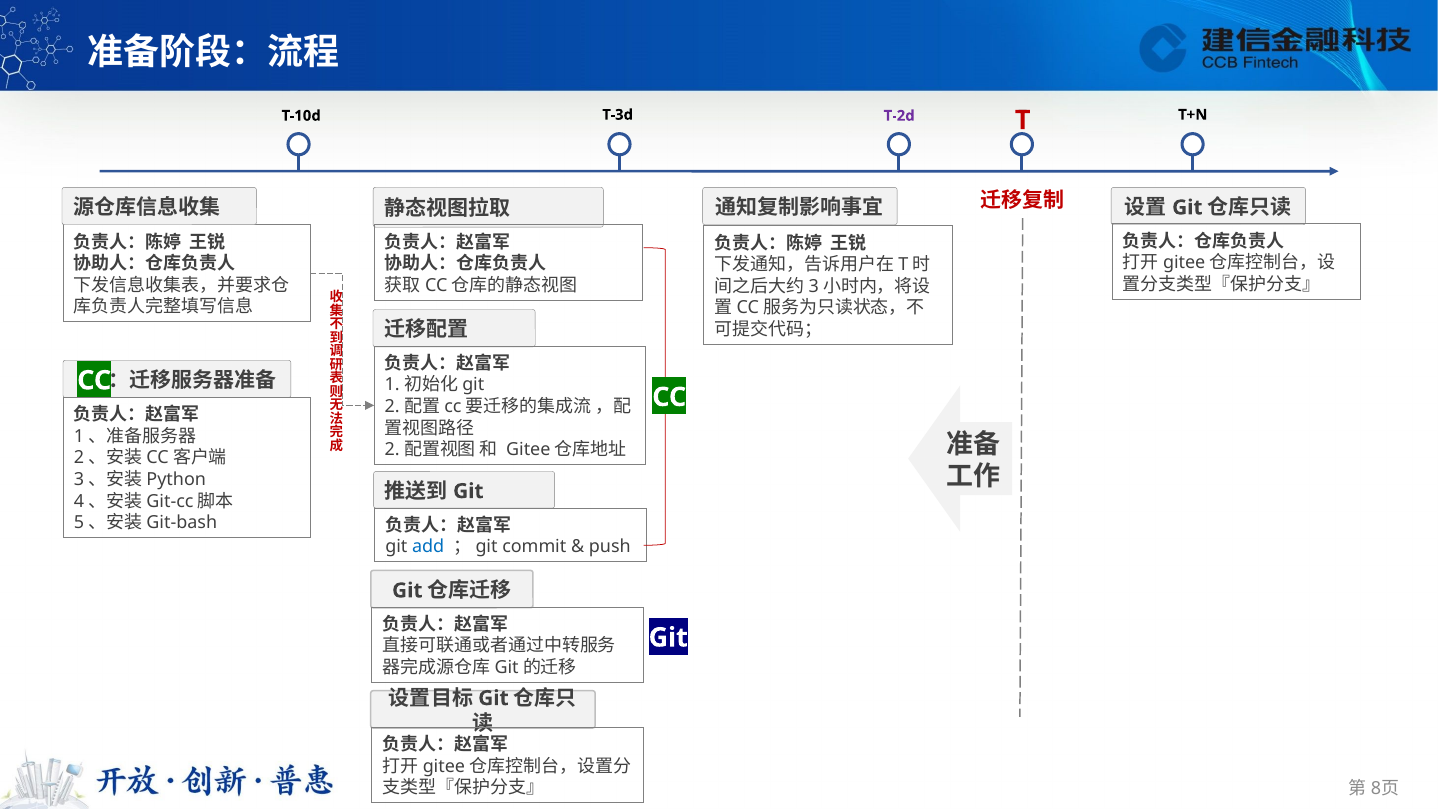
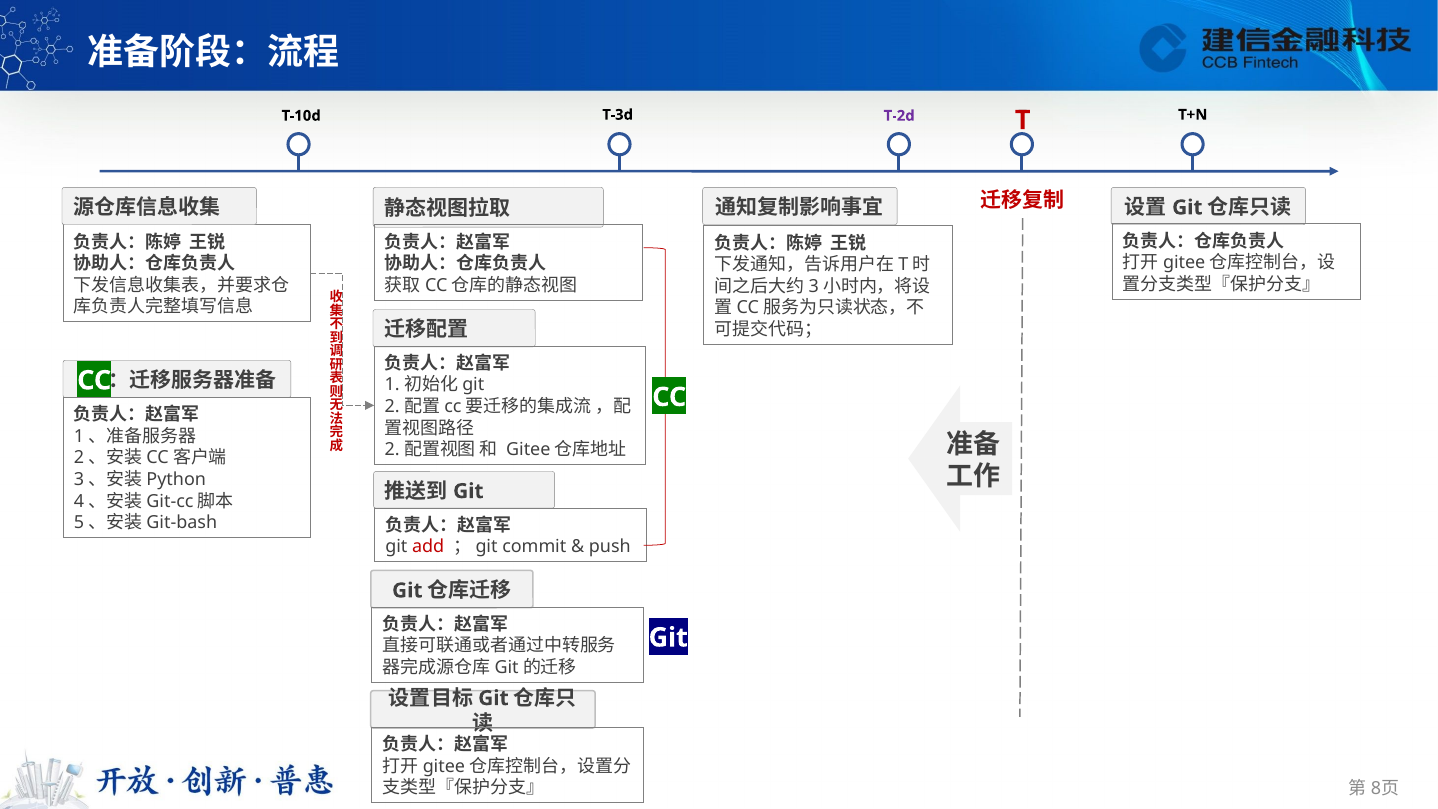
add colour: blue -> red (428, 547)
